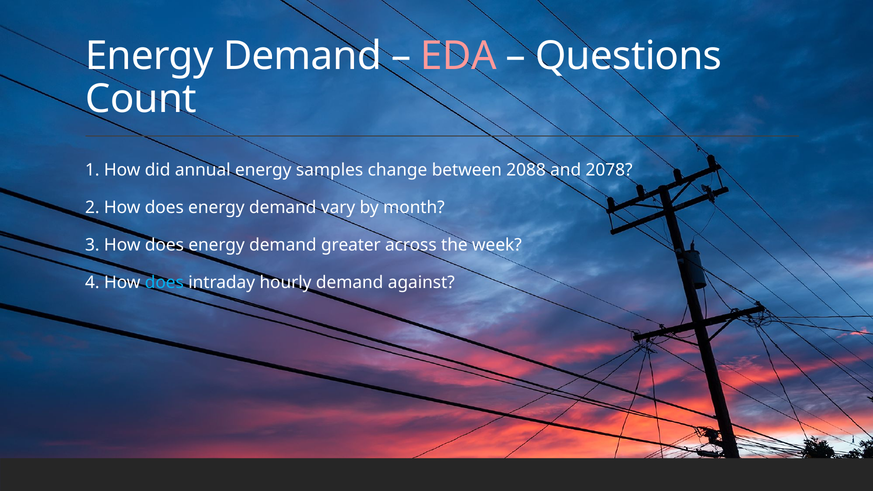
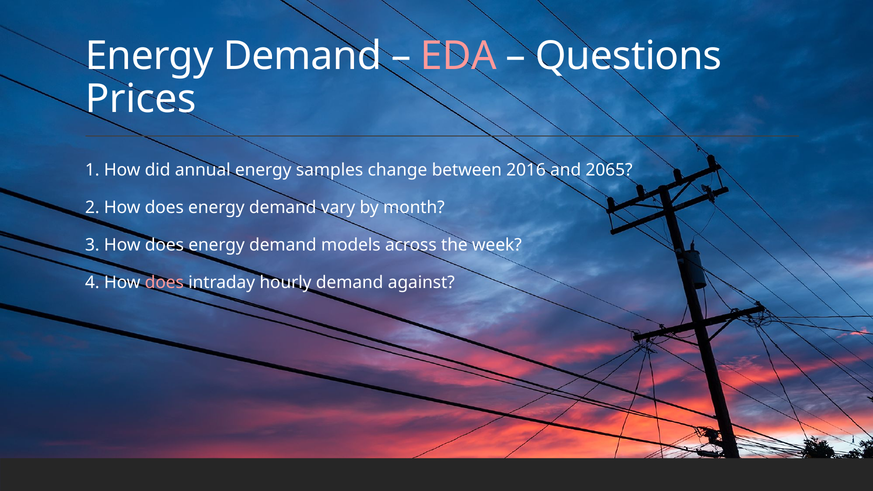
Count: Count -> Prices (141, 99)
2088: 2088 -> 2016 (526, 170)
2078: 2078 -> 2065 (609, 170)
greater: greater -> models (351, 245)
does colour: light blue -> pink (164, 283)
